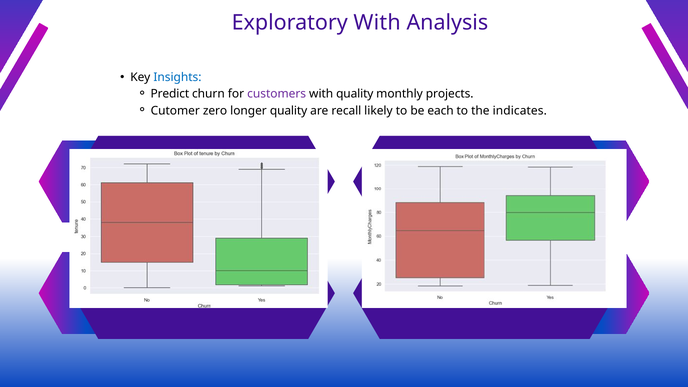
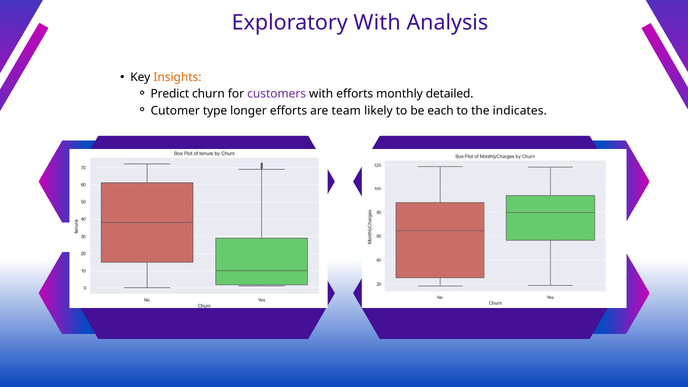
Insights colour: blue -> orange (177, 77)
with quality: quality -> efforts (355, 94)
projects: projects -> detailed (450, 94)
zero: zero -> type (215, 111)
longer quality: quality -> efforts (289, 111)
recall: recall -> team (346, 111)
